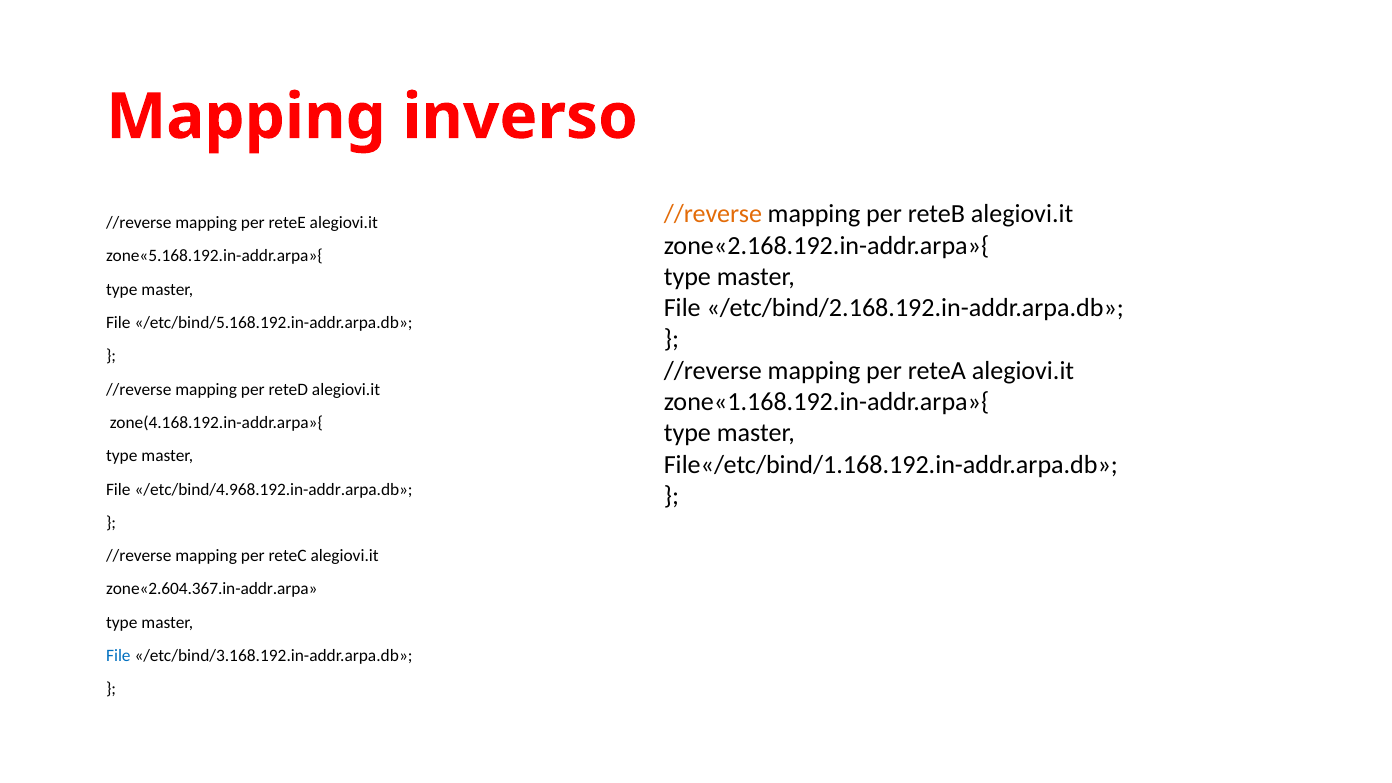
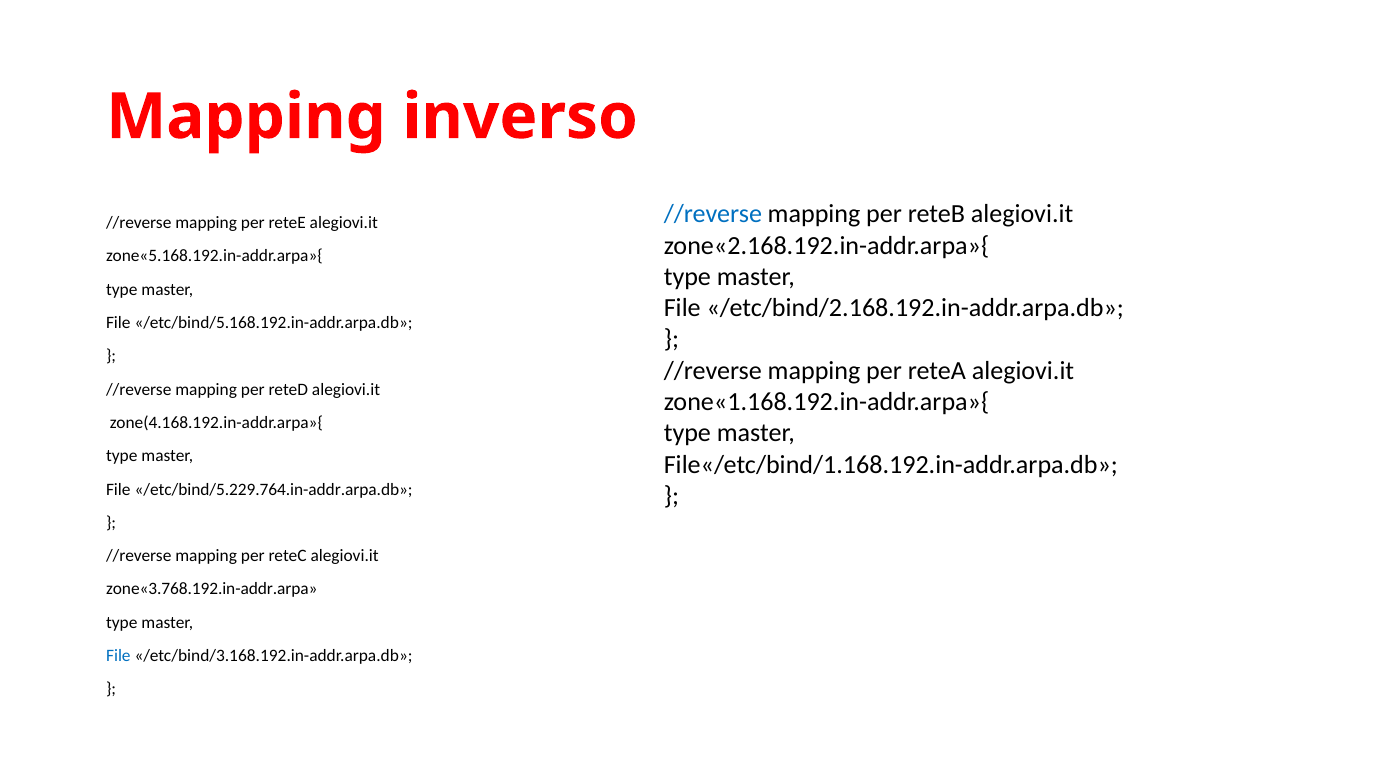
//reverse colour: orange -> blue (713, 214)
/etc/bind/4.968.192.in-addr.arpa.db: /etc/bind/4.968.192.in-addr.arpa.db -> /etc/bind/5.229.764.in-addr.arpa.db (274, 489)
zone«2.604.367.in-addr.arpa: zone«2.604.367.in-addr.arpa -> zone«3.768.192.in-addr.arpa (212, 589)
